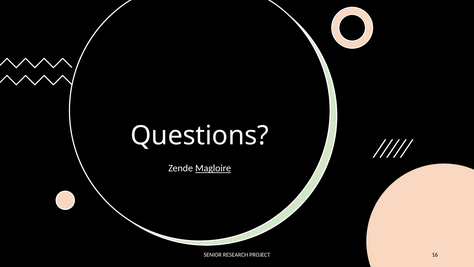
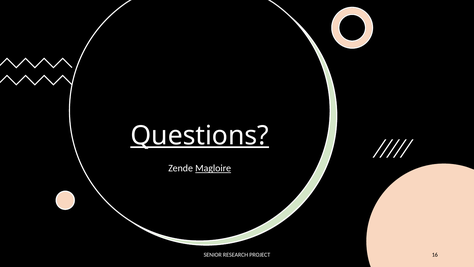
Questions underline: none -> present (200, 136)
